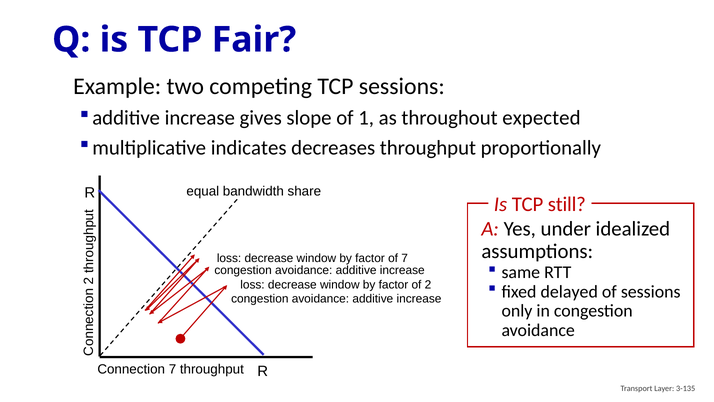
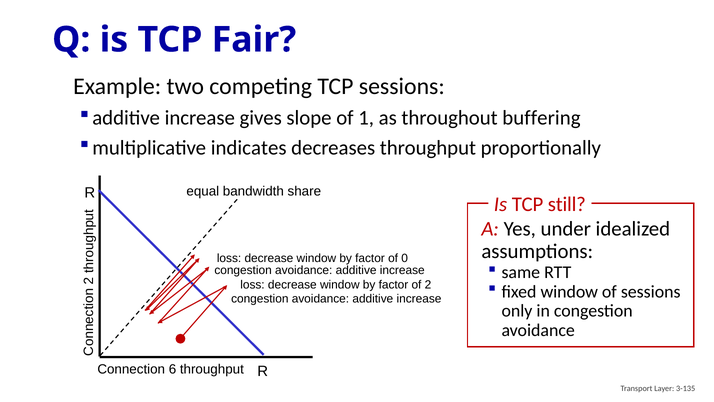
expected: expected -> buffering (541, 118)
of 7: 7 -> 0 (405, 258)
fixed delayed: delayed -> window (569, 291)
Connection 7: 7 -> 6 (172, 369)
